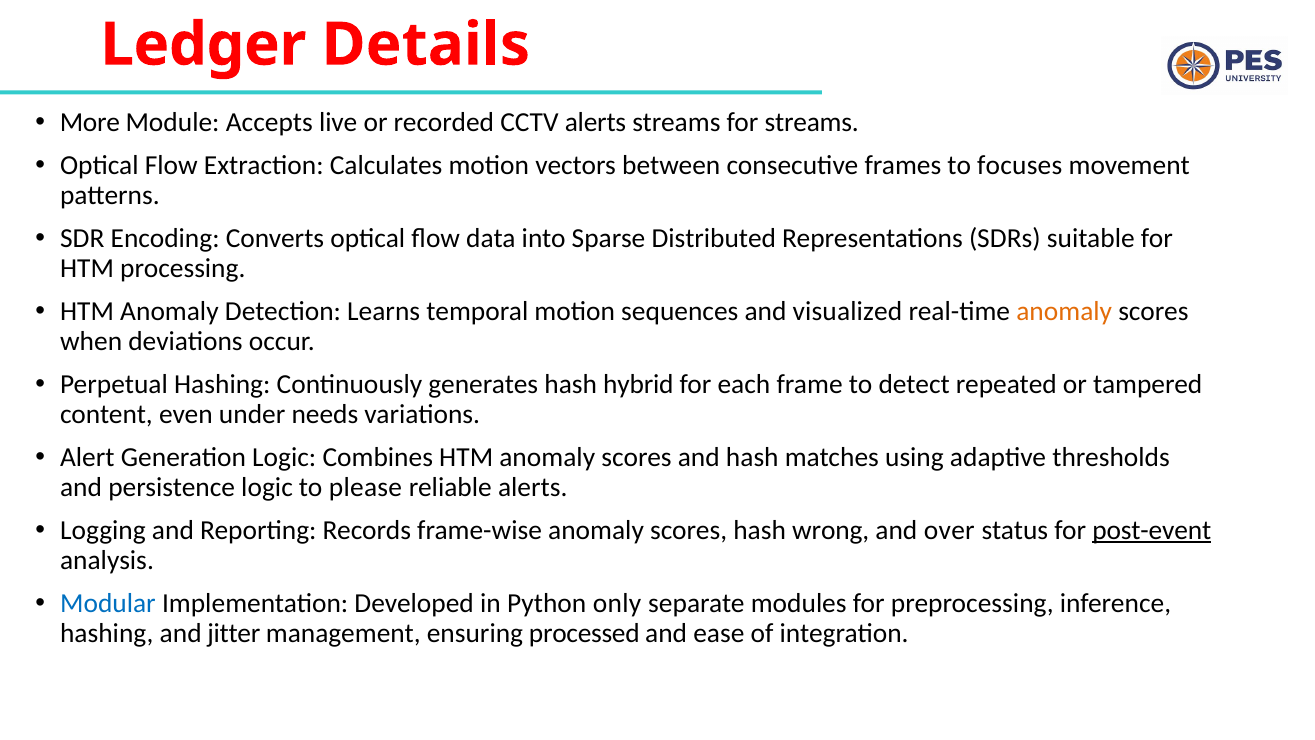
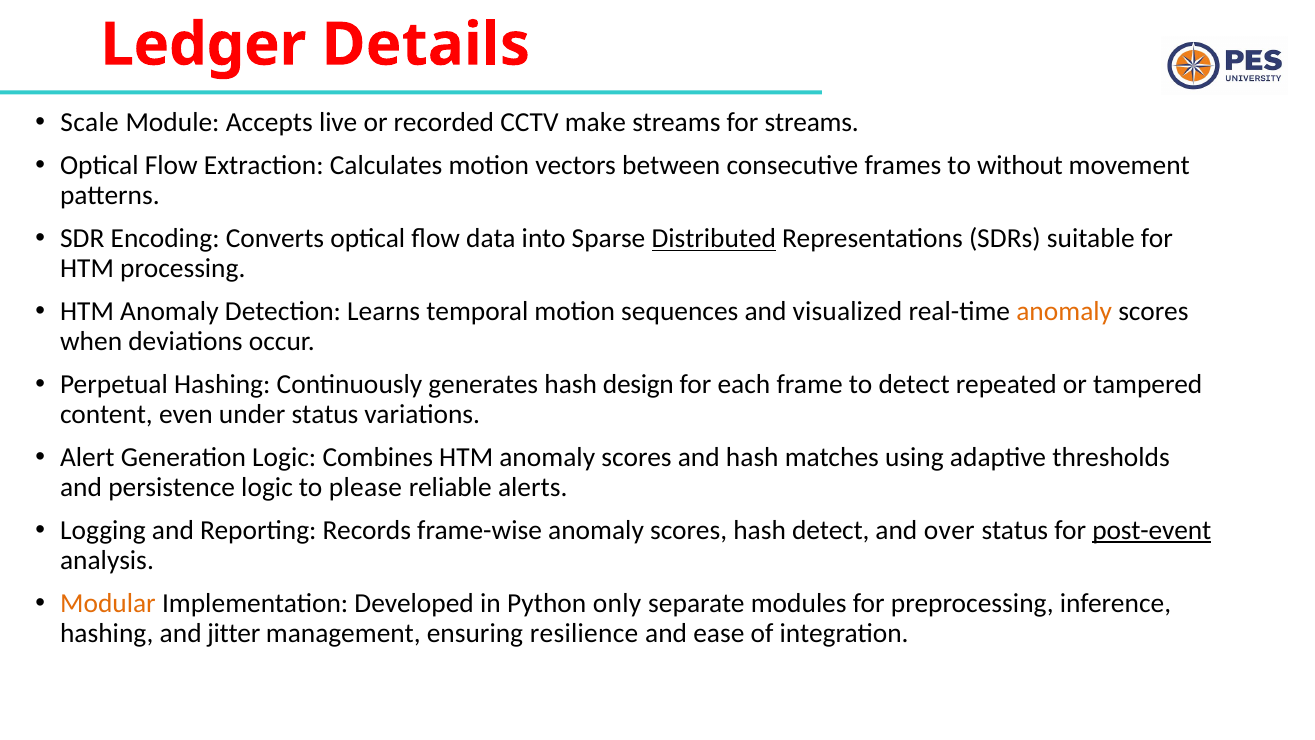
More: More -> Scale (90, 123)
CCTV alerts: alerts -> make (595, 123)
focuses: focuses -> without (1020, 166)
Distributed underline: none -> present (714, 239)
hybrid: hybrid -> design (638, 385)
under needs: needs -> status (325, 414)
hash wrong: wrong -> detect (831, 530)
Modular colour: blue -> orange (108, 603)
processed: processed -> resilience (584, 633)
